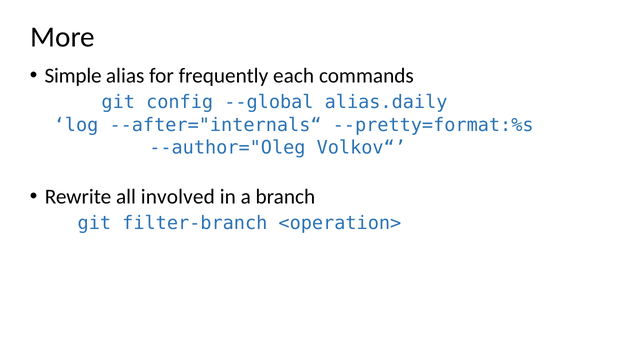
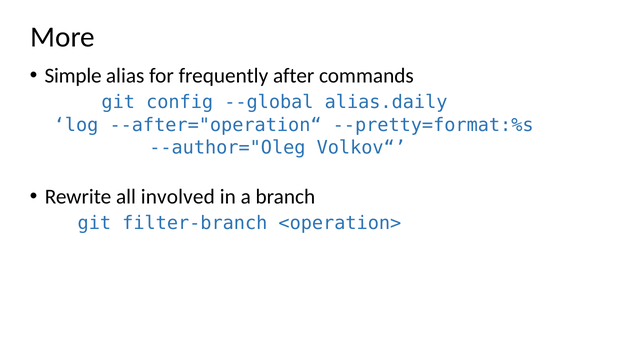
each: each -> after (294, 76)
--after="internals“: --after="internals“ -> --after="operation“ (216, 125)
